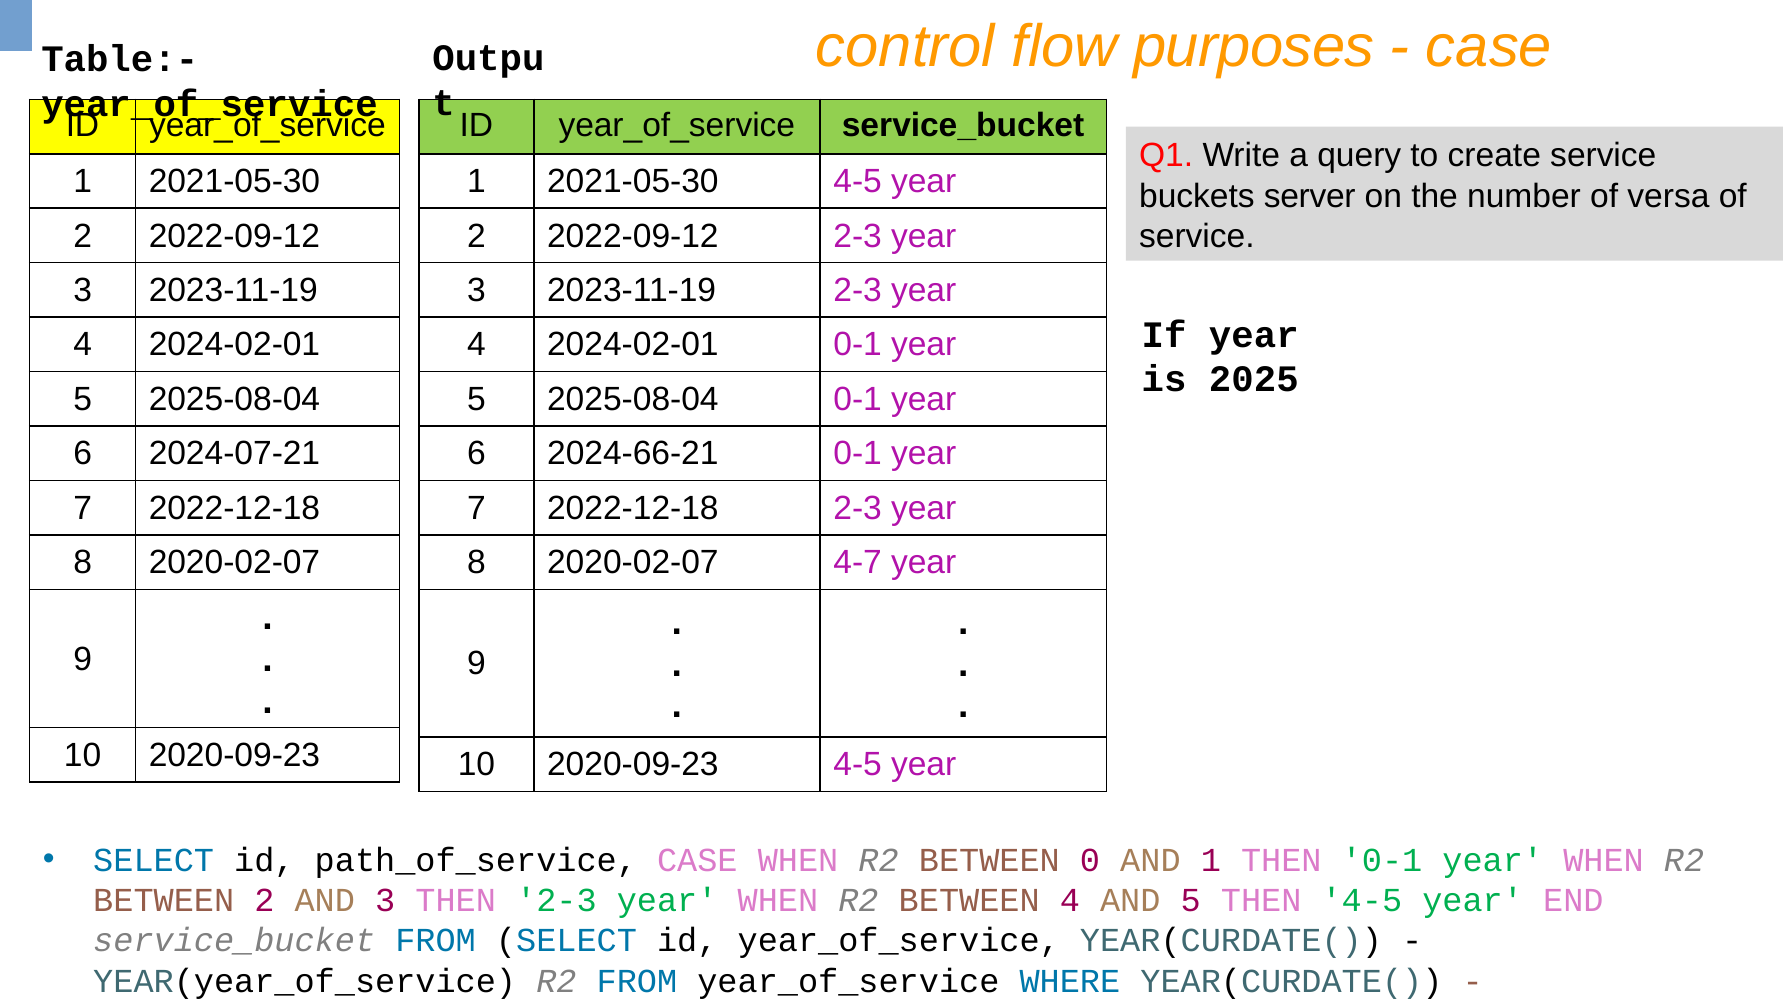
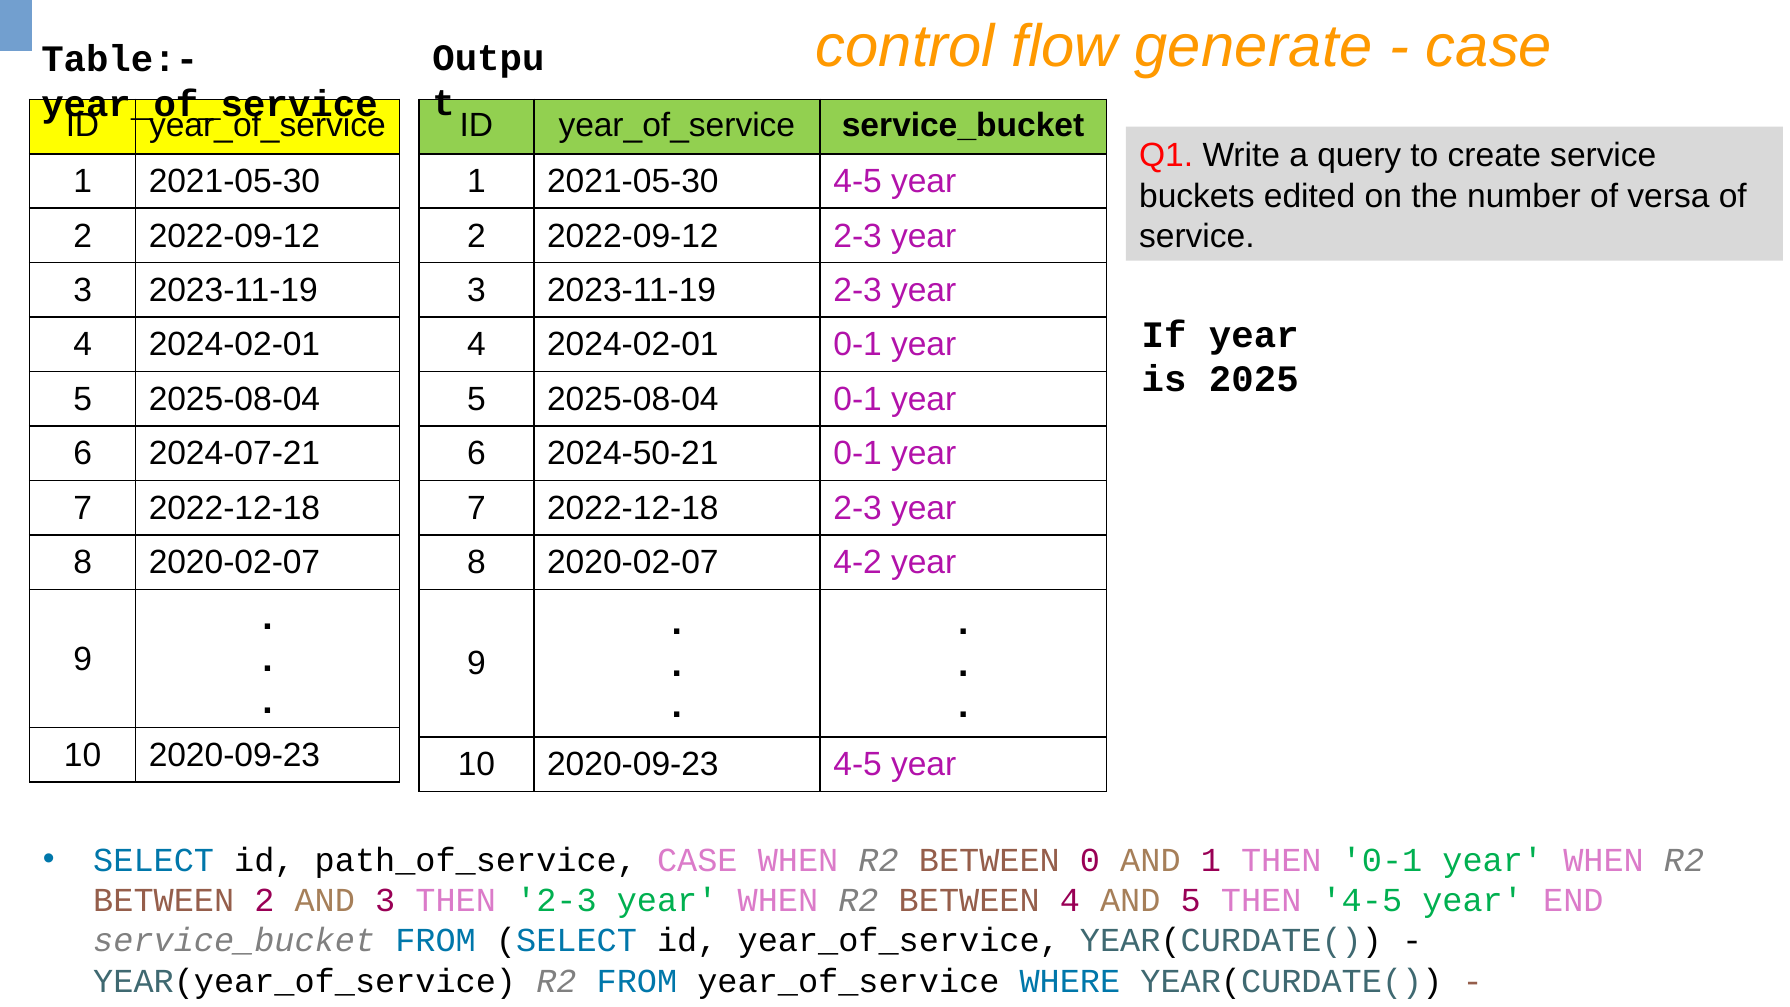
purposes: purposes -> generate (1253, 47)
server: server -> edited (1310, 196)
2024-66-21: 2024-66-21 -> 2024-50-21 (633, 454)
4-7: 4-7 -> 4-2 (858, 563)
